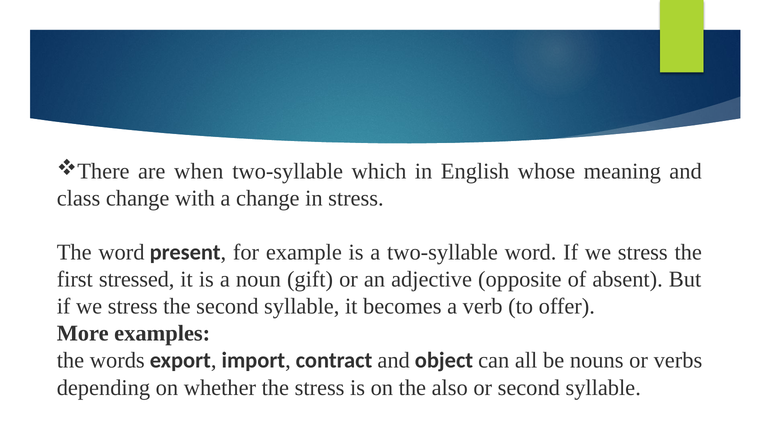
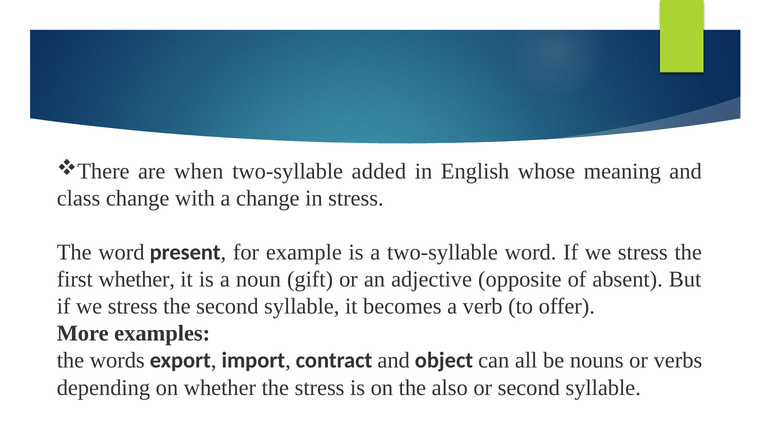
which: which -> added (379, 171)
first stressed: stressed -> whether (137, 279)
